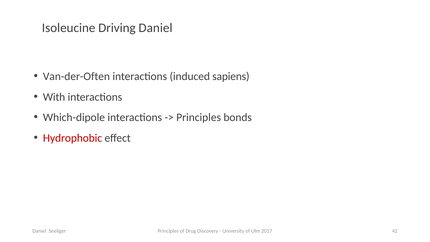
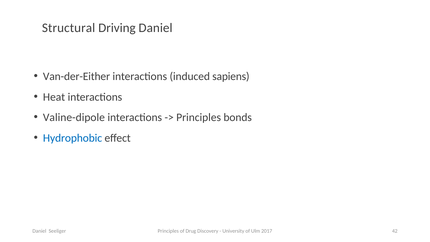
Isoleucine: Isoleucine -> Structural (69, 28)
Van-der-Often: Van-der-Often -> Van-der-Either (76, 76)
With: With -> Heat (54, 97)
Which-dipole: Which-dipole -> Valine-dipole (74, 117)
Hydrophobic colour: red -> blue (73, 138)
